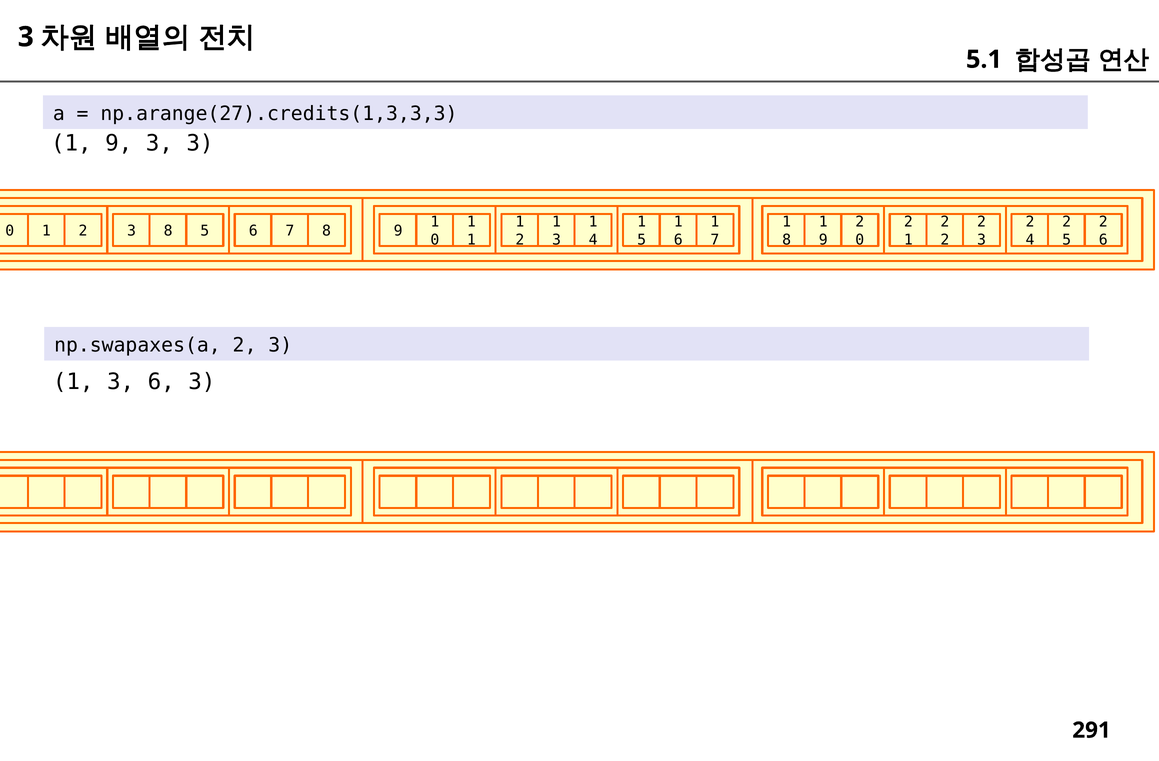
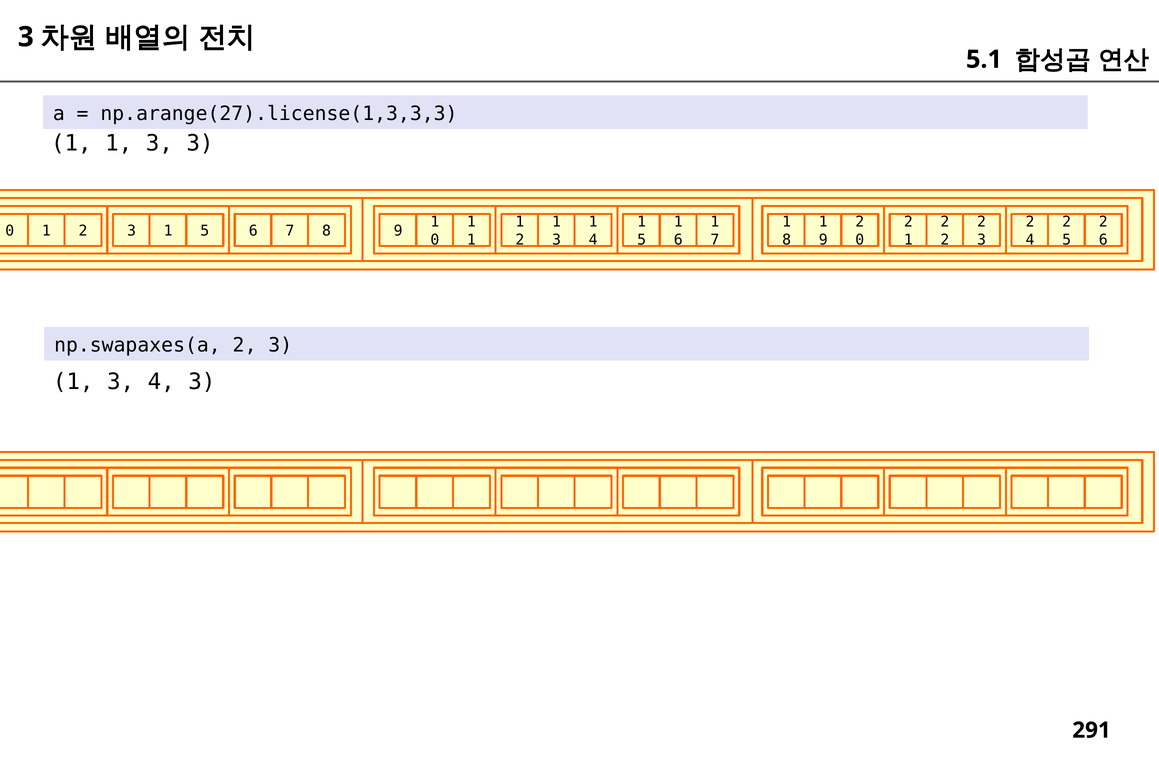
np.arange(27).credits(1,3,3,3: np.arange(27).credits(1,3,3,3 -> np.arange(27).license(1,3,3,3 (279, 114)
9: 9 -> 1 (119, 143)
1 2 3 8: 8 -> 1 (168, 231)
3 6: 6 -> 4 (161, 382)
